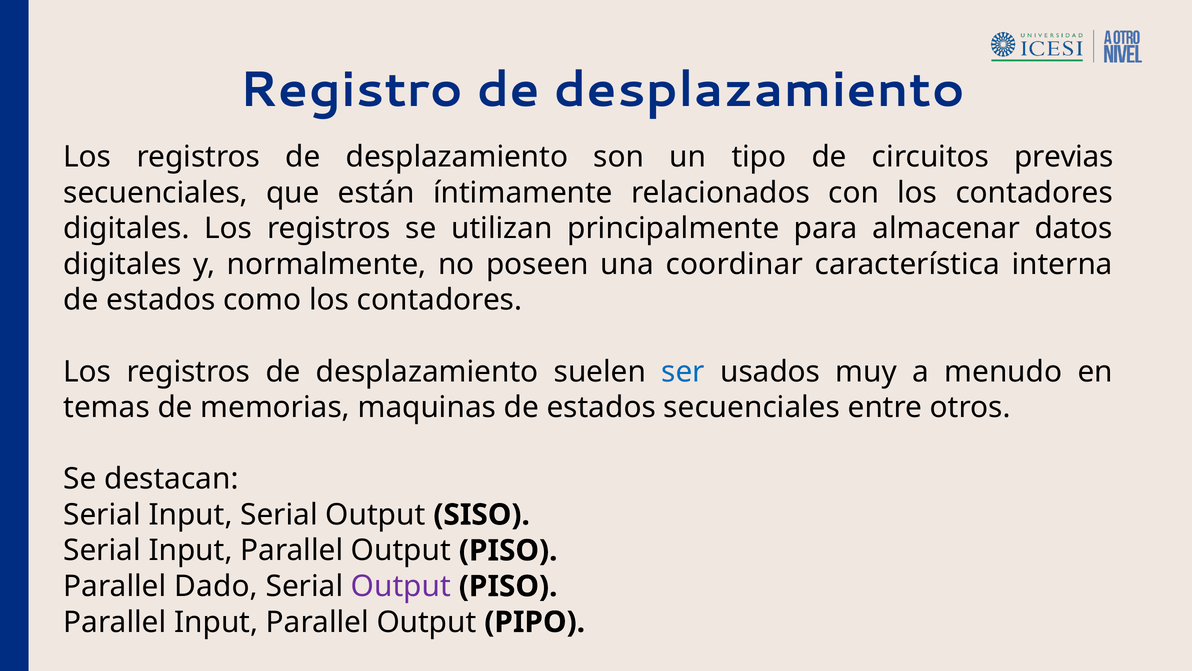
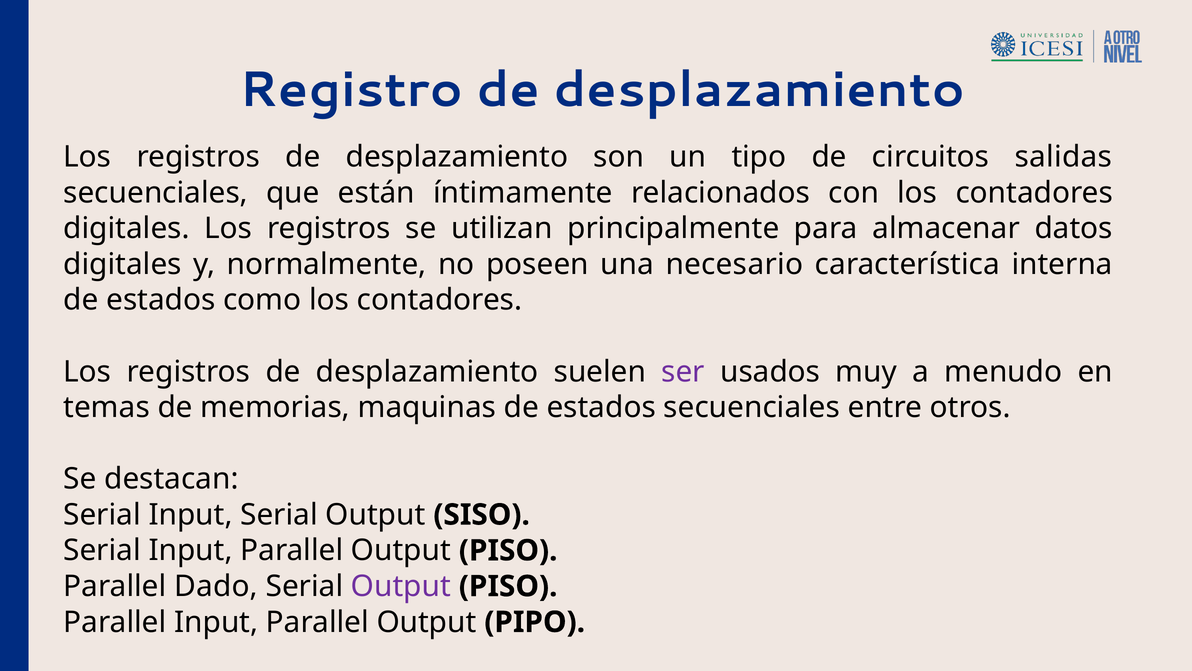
previas: previas -> salidas (1064, 157)
coordinar: coordinar -> necesario (734, 264)
ser colour: blue -> purple (683, 371)
